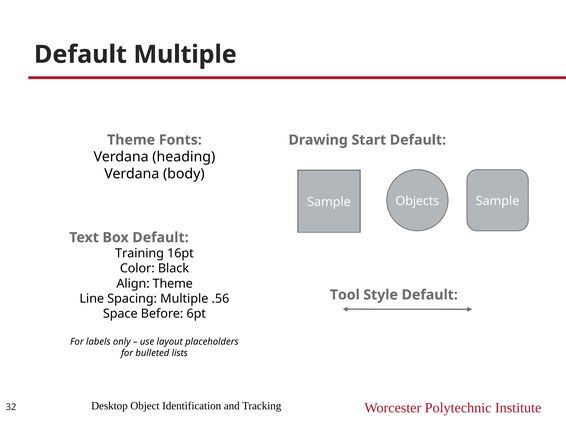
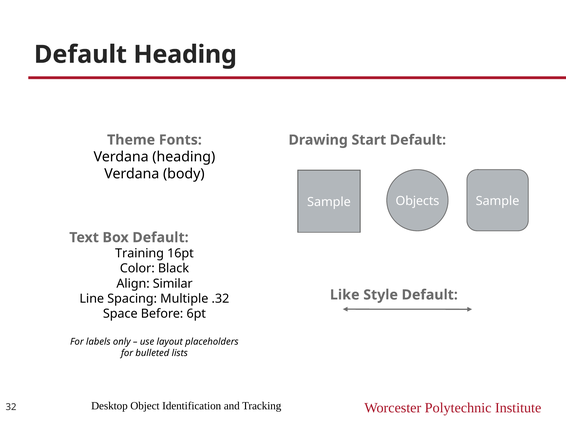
Default Multiple: Multiple -> Heading (185, 55)
Align Theme: Theme -> Similar (173, 284)
Tool: Tool -> Like (345, 295)
.56: .56 -> .32 (220, 299)
